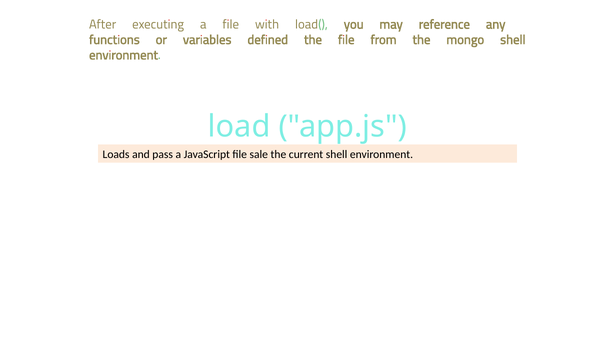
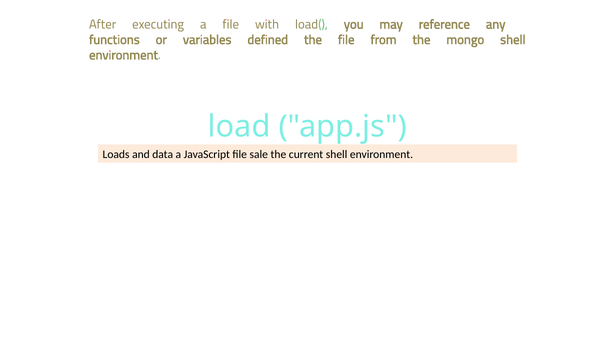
pass: pass -> data (163, 154)
